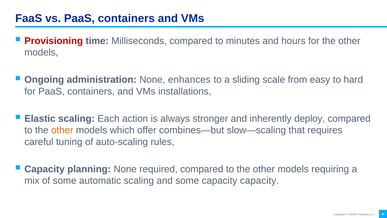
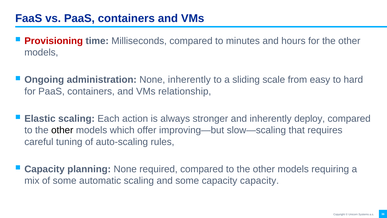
None enhances: enhances -> inherently (189, 80)
installations: installations -> relationship (185, 91)
other colour: orange -> black (62, 130)
combines—but: combines—but -> improving—but (192, 130)
